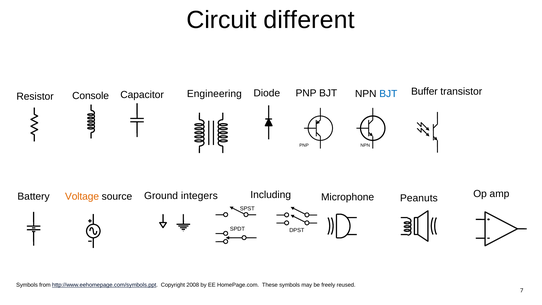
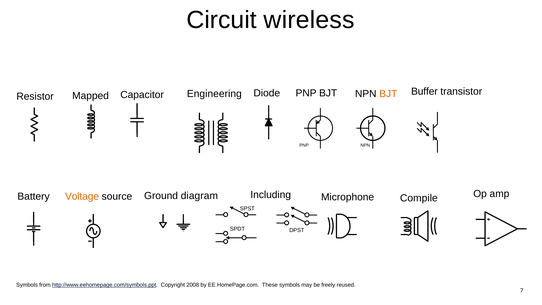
different: different -> wireless (309, 20)
BJT colour: blue -> orange (388, 94)
Console: Console -> Mapped (91, 96)
integers: integers -> diagram (199, 196)
Peanuts: Peanuts -> Compile (419, 198)
